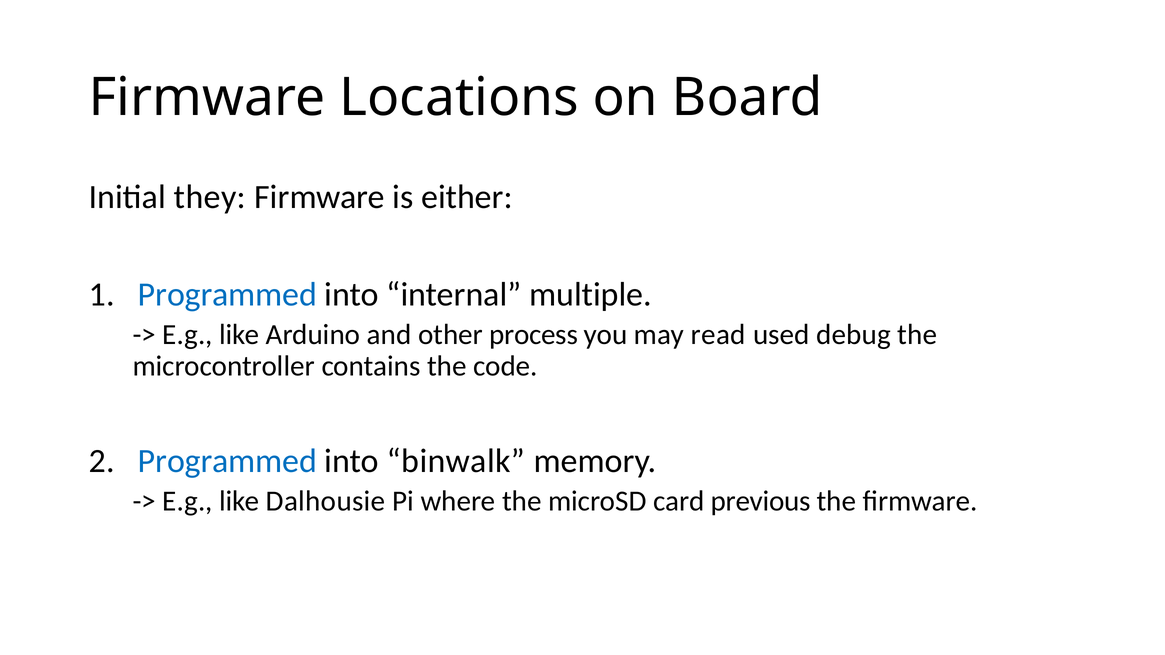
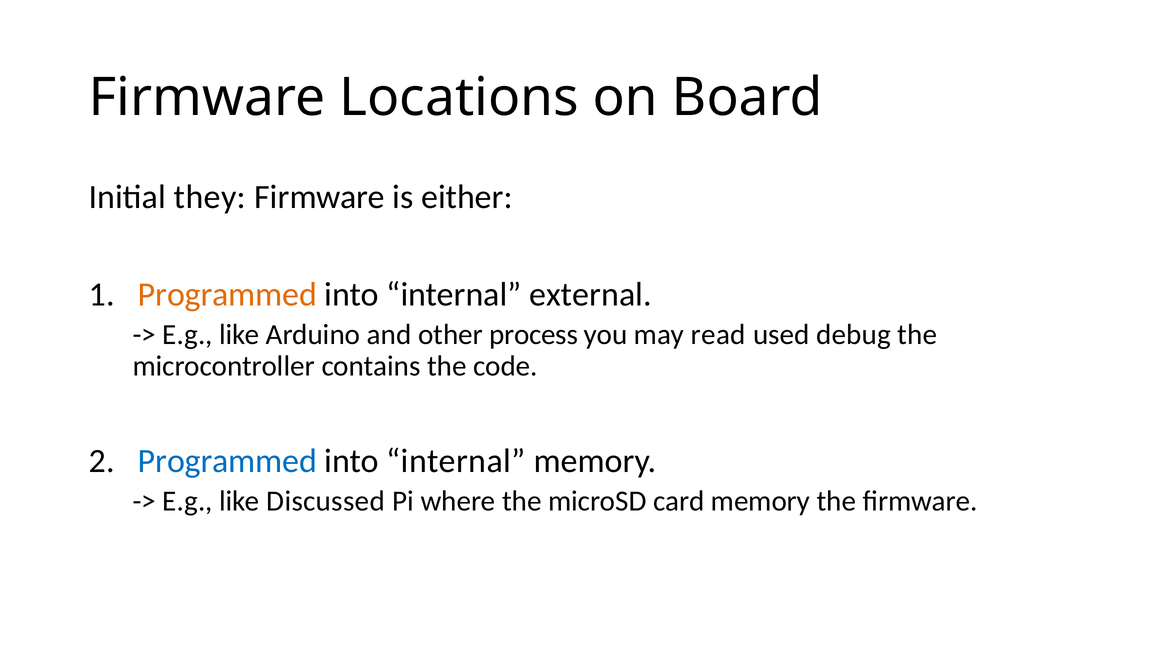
Programmed colour: blue -> orange (227, 295)
multiple: multiple -> external (590, 295)
binwalk: binwalk -> internal (456, 461)
Dalhousie: Dalhousie -> Discussed (326, 501)
card previous: previous -> memory (761, 501)
